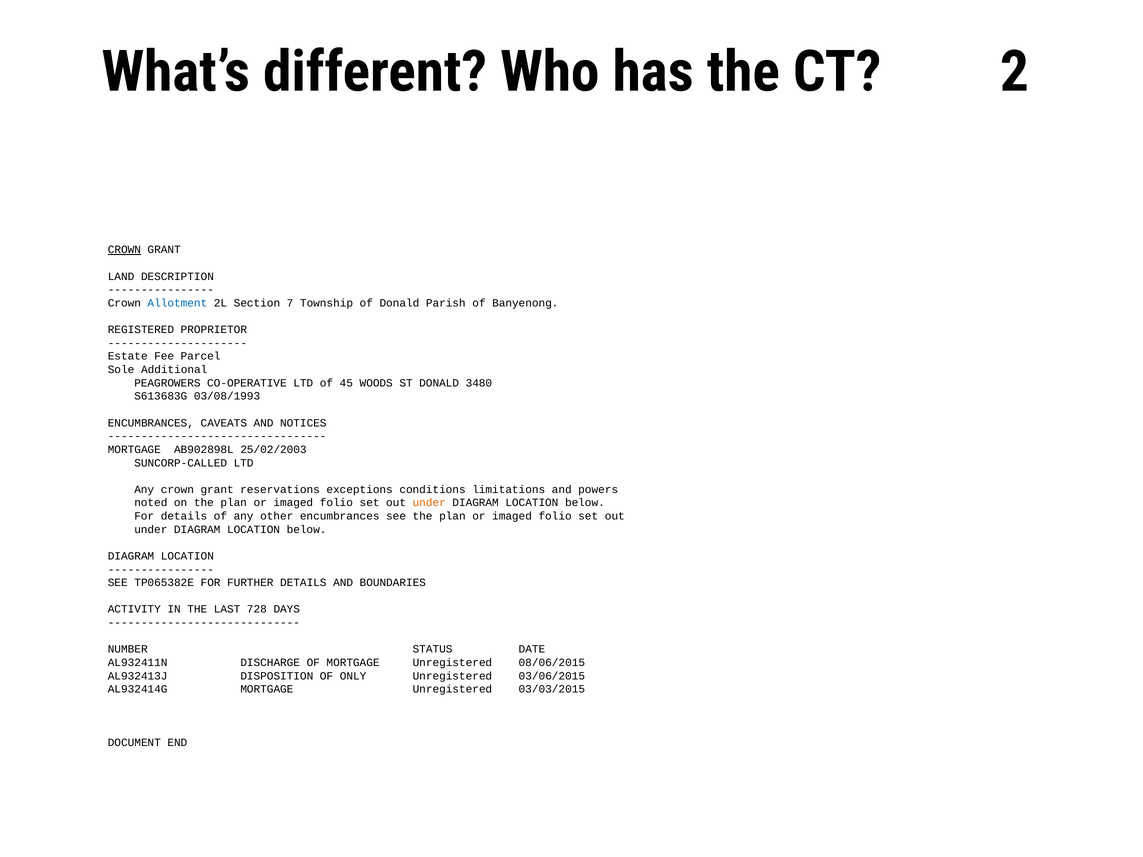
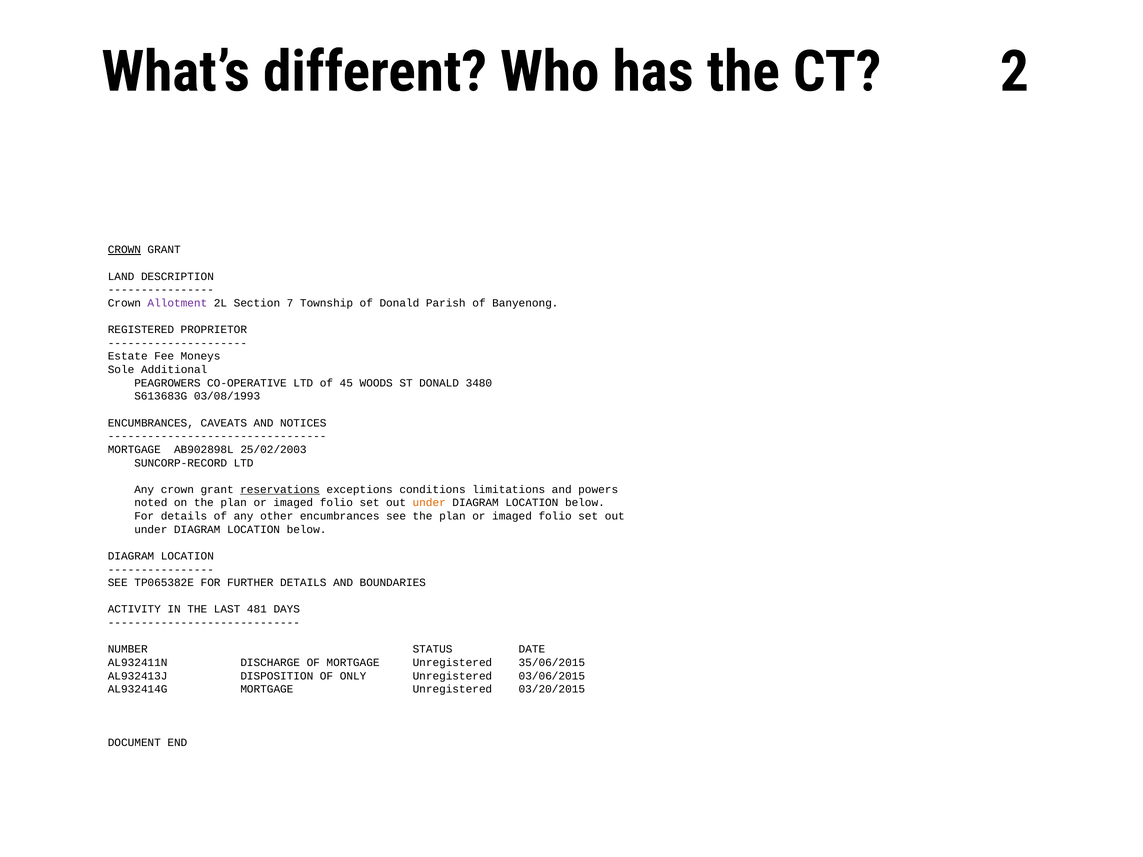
Allotment colour: blue -> purple (177, 303)
Parcel: Parcel -> Moneys (201, 356)
SUNCORP-CALLED: SUNCORP-CALLED -> SUNCORP-RECORD (181, 463)
reservations underline: none -> present (280, 490)
728: 728 -> 481 (257, 610)
08/06/2015: 08/06/2015 -> 35/06/2015 (552, 663)
03/03/2015: 03/03/2015 -> 03/20/2015 (552, 689)
